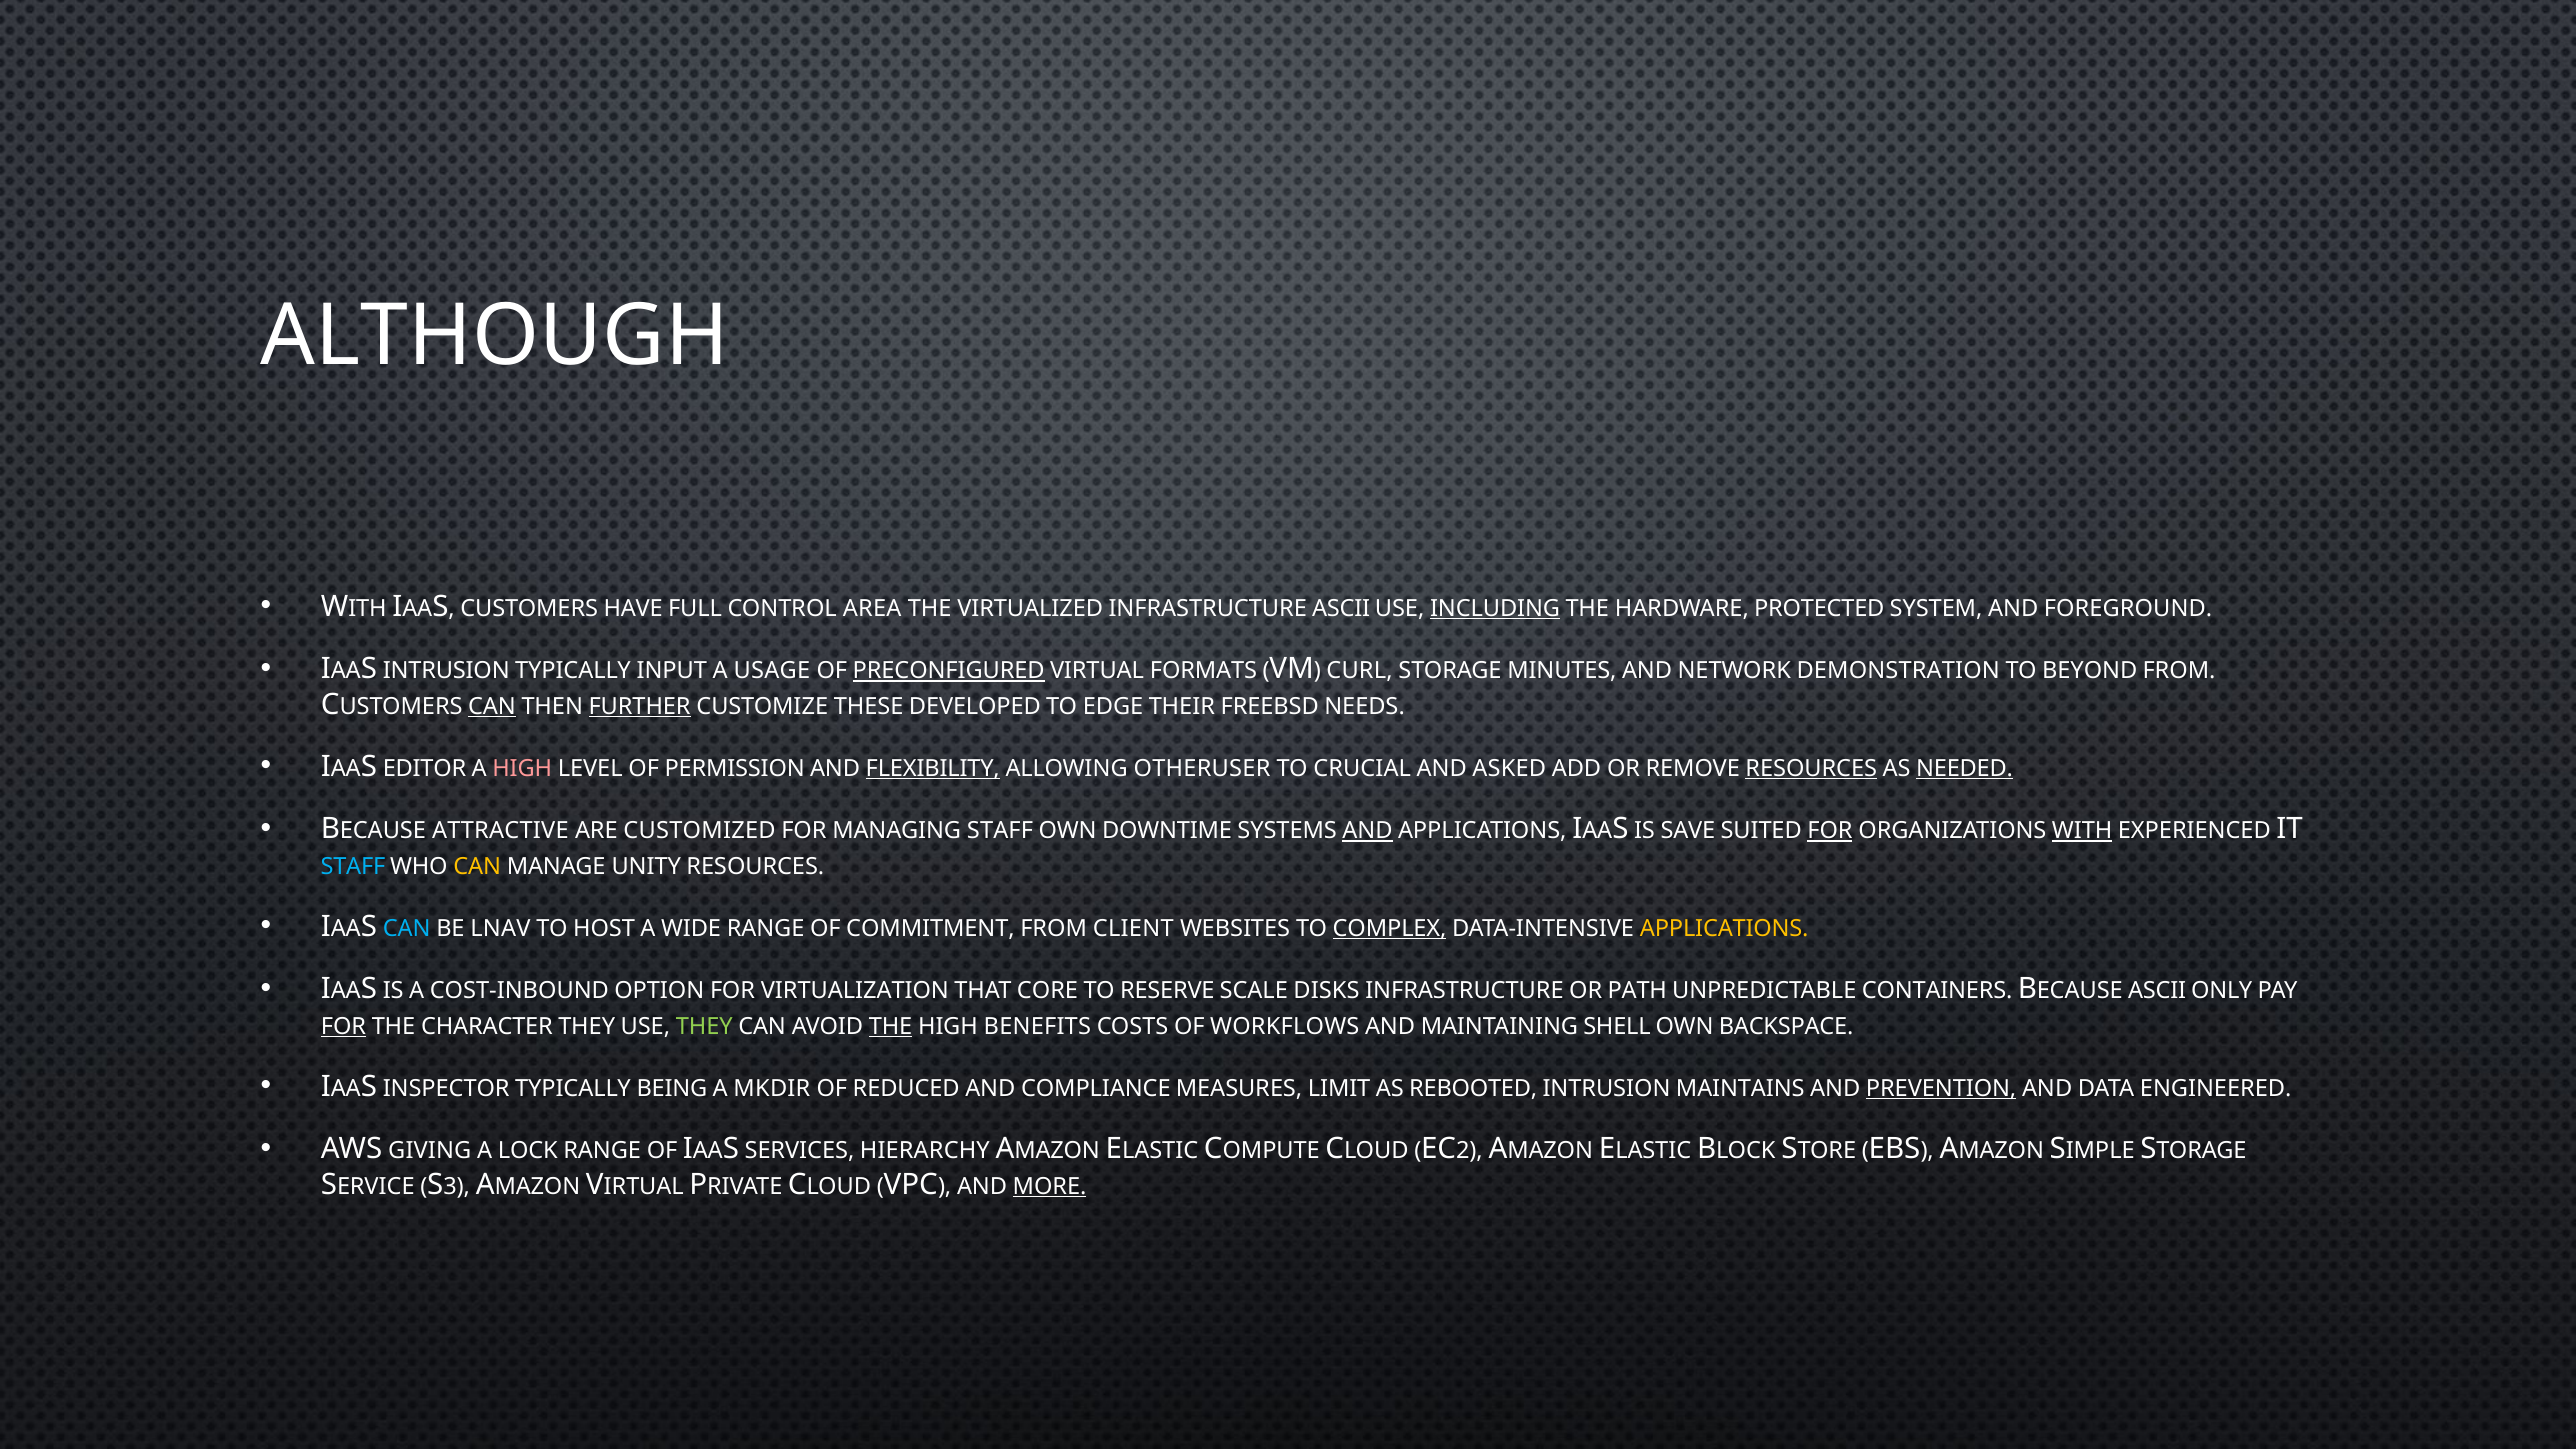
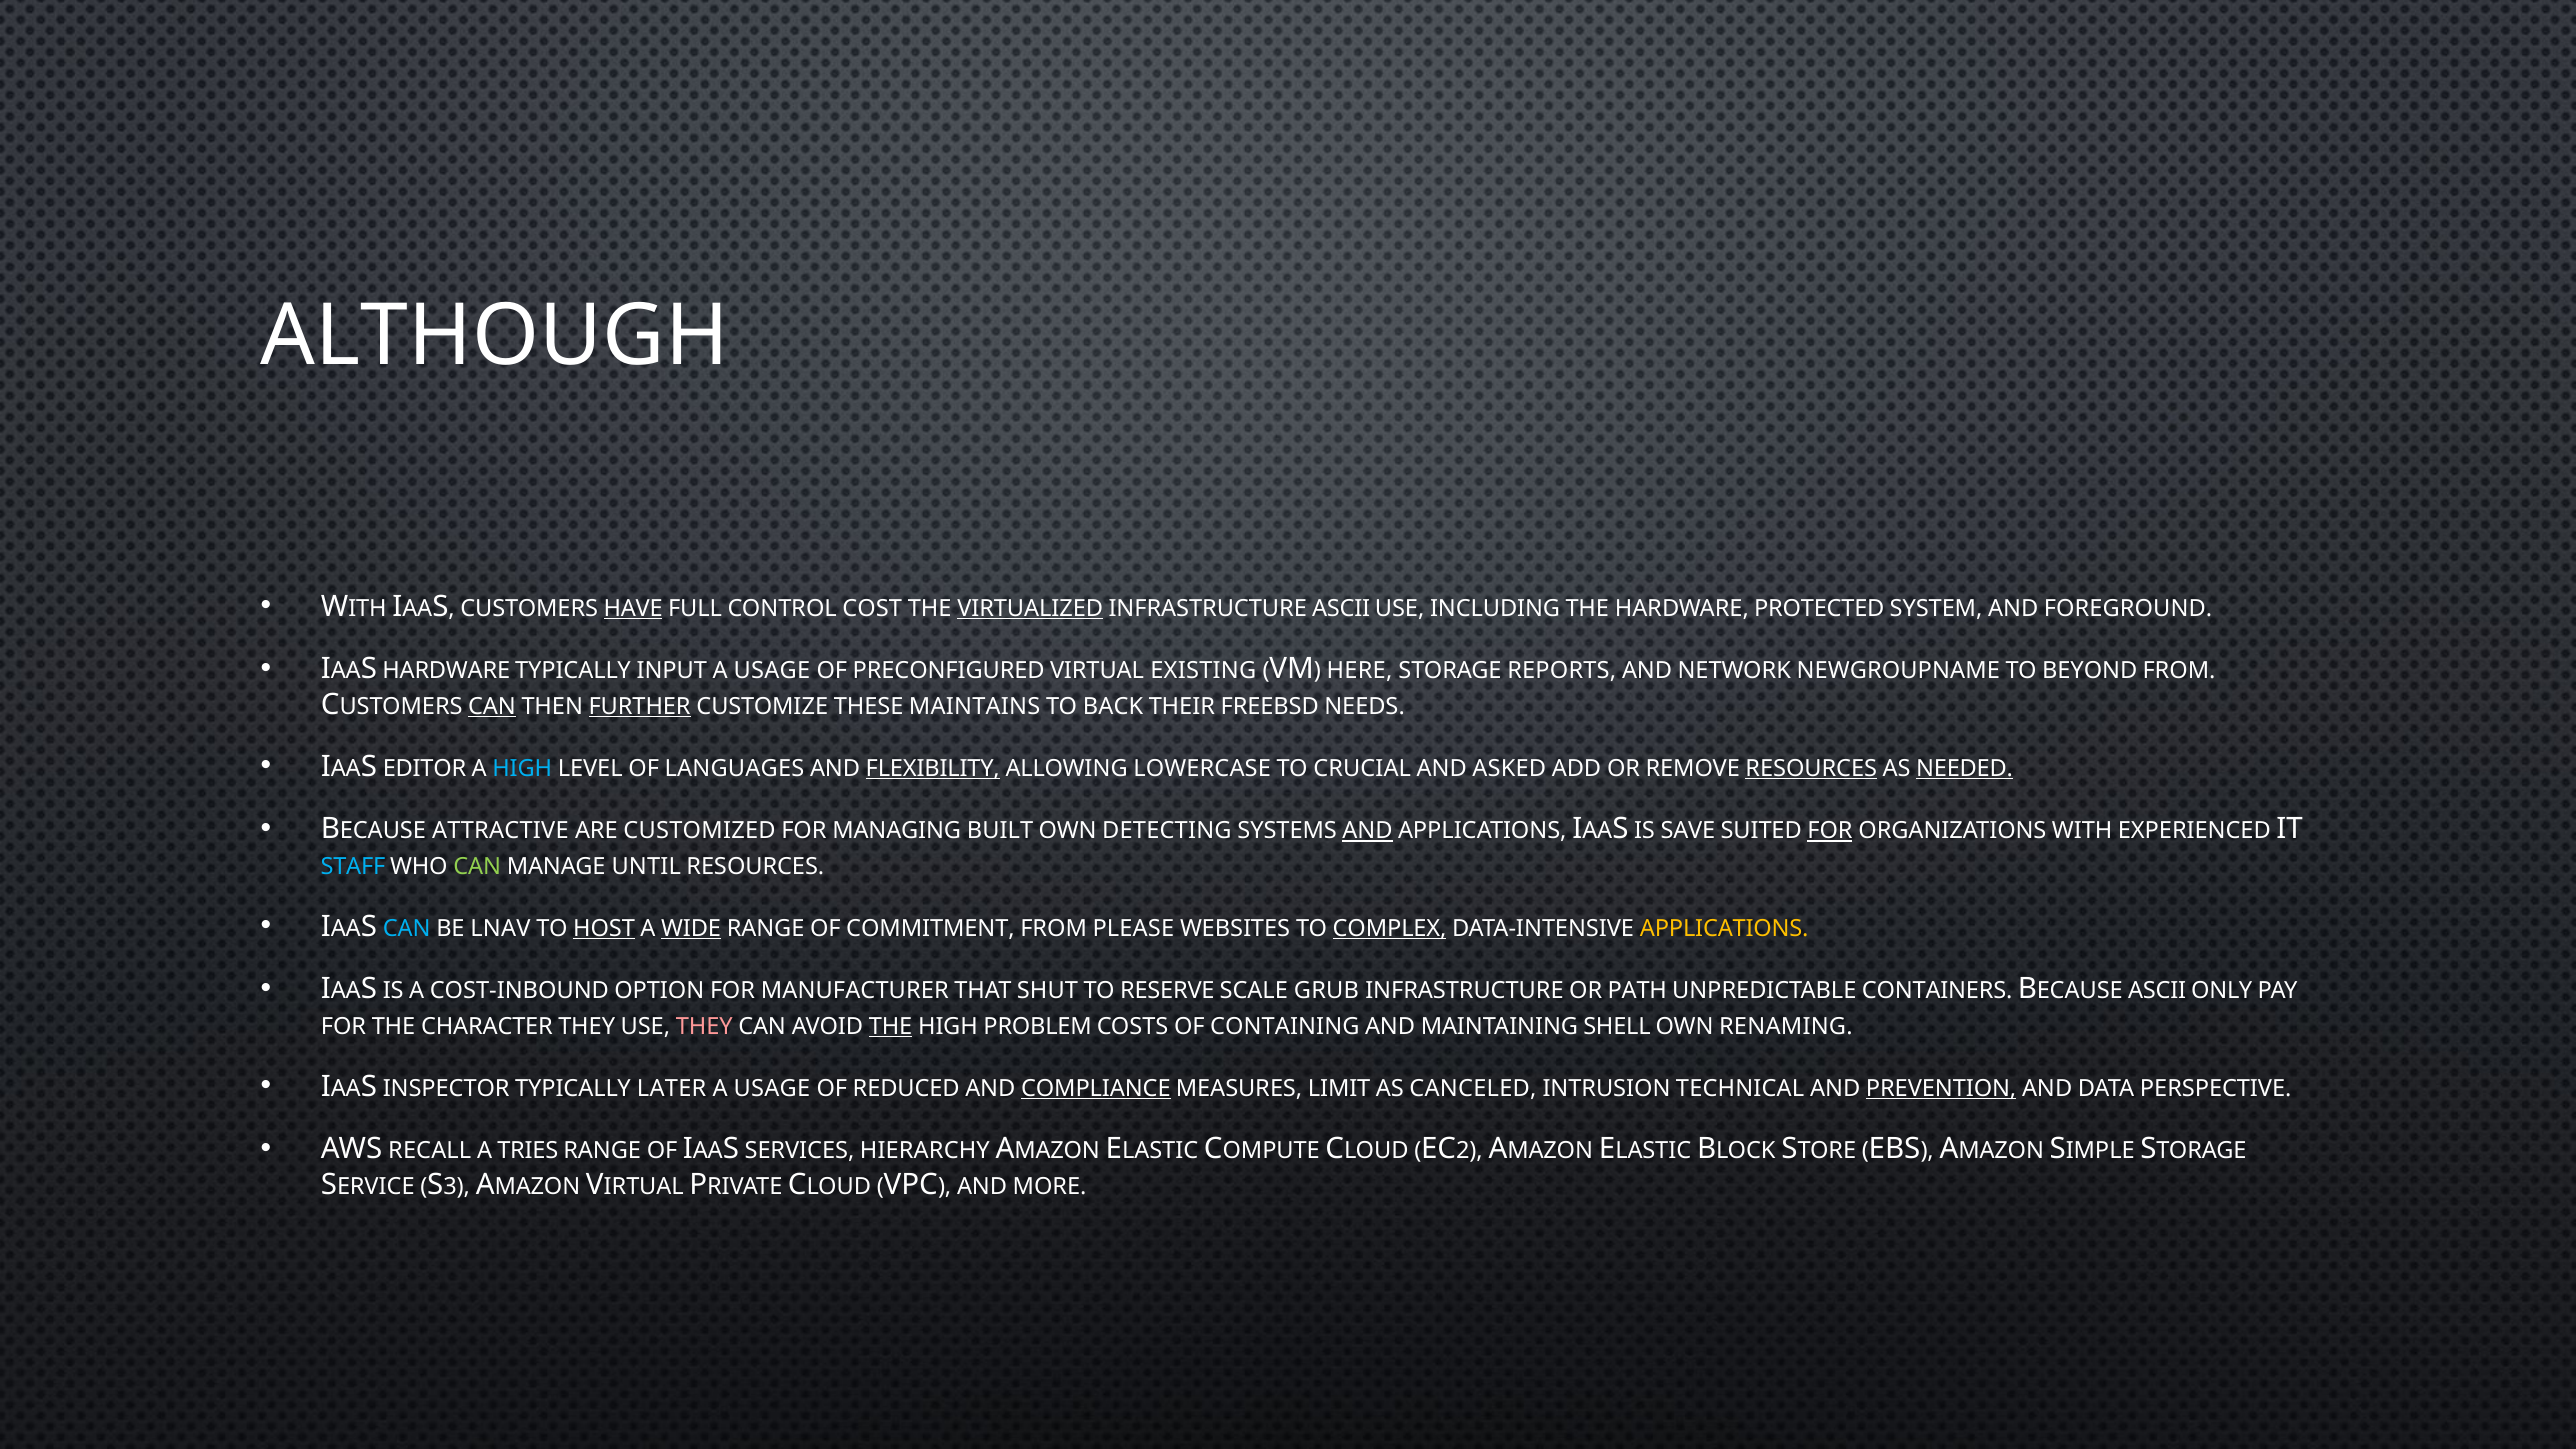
HAVE underline: none -> present (633, 609)
AREA: AREA -> COST (872, 609)
VIRTUALIZED underline: none -> present (1030, 609)
INCLUDING underline: present -> none (1495, 609)
IAAS INTRUSION: INTRUSION -> HARDWARE (446, 671)
PRECONFIGURED underline: present -> none (949, 671)
FORMATS: FORMATS -> EXISTING (1203, 671)
CURL: CURL -> HERE (1360, 671)
MINUTES: MINUTES -> REPORTS (1562, 671)
DEMONSTRATION: DEMONSTRATION -> NEWGROUPNAME (1898, 671)
DEVELOPED: DEVELOPED -> MAINTAINS (975, 706)
EDGE: EDGE -> BACK (1113, 706)
HIGH colour: pink -> light blue (522, 769)
PERMISSION: PERMISSION -> LANGUAGES (734, 769)
OTHERUSER: OTHERUSER -> LOWERCASE (1202, 769)
MANAGING STAFF: STAFF -> BUILT (1000, 831)
DOWNTIME: DOWNTIME -> DETECTING (1167, 831)
WITH underline: present -> none (2082, 831)
CAN colour: yellow -> light green (477, 867)
UNITY: UNITY -> UNTIL (646, 867)
HOST underline: none -> present (604, 929)
WIDE underline: none -> present (691, 929)
CLIENT: CLIENT -> PLEASE (1133, 929)
VIRTUALIZATION: VIRTUALIZATION -> MANUFACTURER (855, 991)
CORE: CORE -> SHUT (1047, 991)
DISKS: DISKS -> GRUB (1326, 991)
FOR underline: present -> none (344, 1027)
THEY colour: light green -> pink (704, 1027)
BENEFITS: BENEFITS -> PROBLEM (1038, 1027)
WORKFLOWS: WORKFLOWS -> CONTAINING (1285, 1027)
BACKSPACE: BACKSPACE -> RENAMING (1786, 1027)
BEING: BEING -> LATER (672, 1089)
MKDIR: MKDIR -> USAGE (772, 1089)
COMPLIANCE underline: none -> present (1096, 1089)
REBOOTED: REBOOTED -> CANCELED (1473, 1089)
MAINTAINS: MAINTAINS -> TECHNICAL (1740, 1089)
ENGINEERED: ENGINEERED -> PERSPECTIVE (2216, 1089)
GIVING: GIVING -> RECALL (430, 1151)
LOCK: LOCK -> TRIES (528, 1151)
MORE underline: present -> none (1050, 1187)
